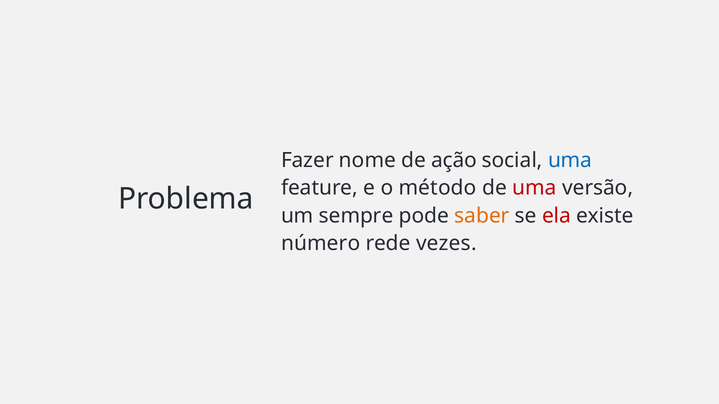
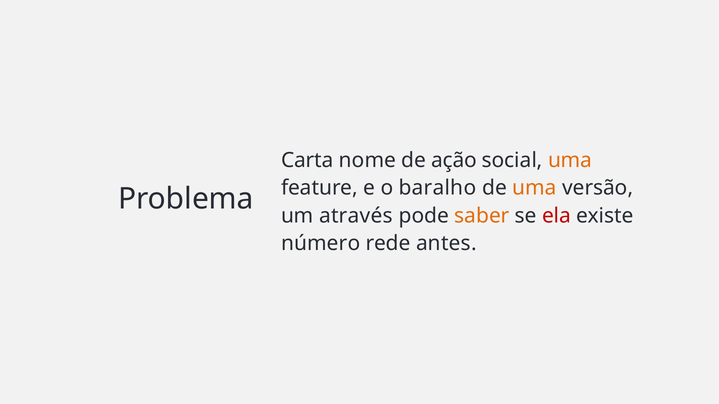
Fazer: Fazer -> Carta (307, 160)
uma colour: blue -> orange (570, 160)
método: método -> baralho (438, 188)
uma colour: red -> orange (535, 188)
sempre: sempre -> através (356, 216)
vezes: vezes -> antes (446, 244)
